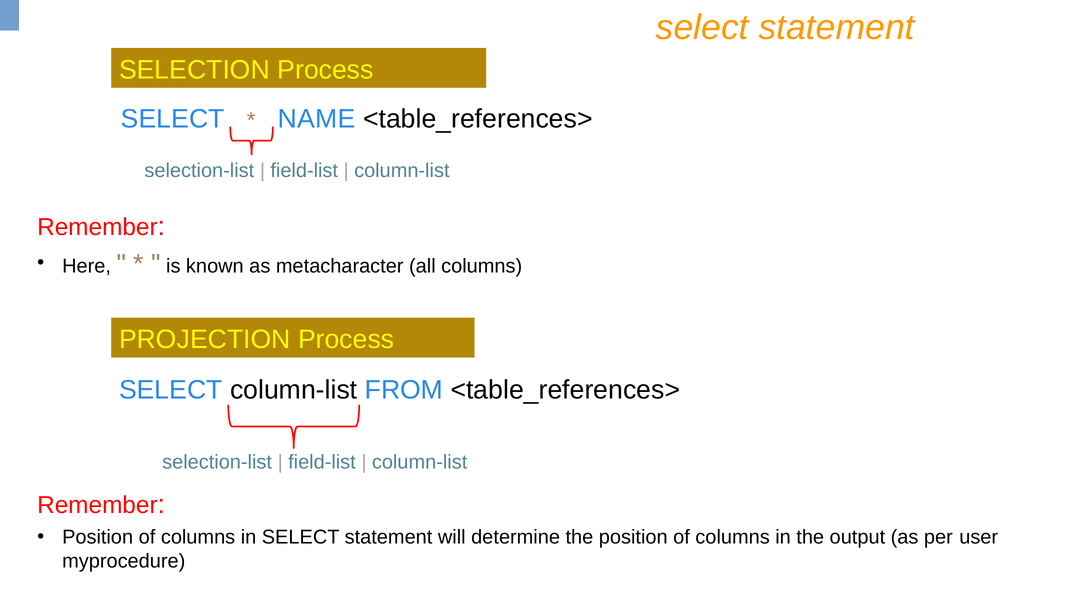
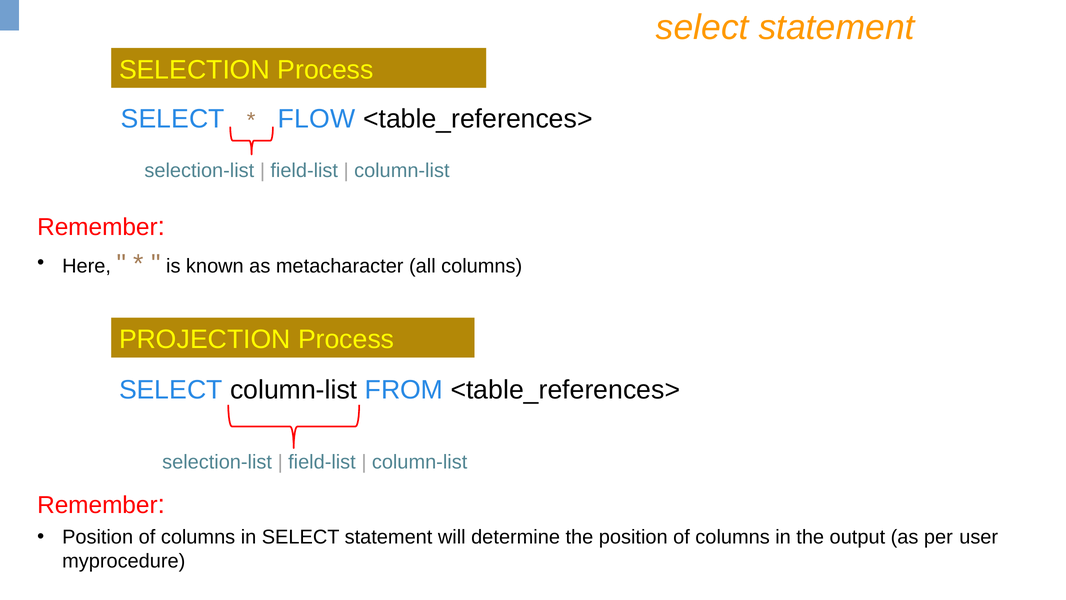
NAME: NAME -> FLOW (317, 119)
